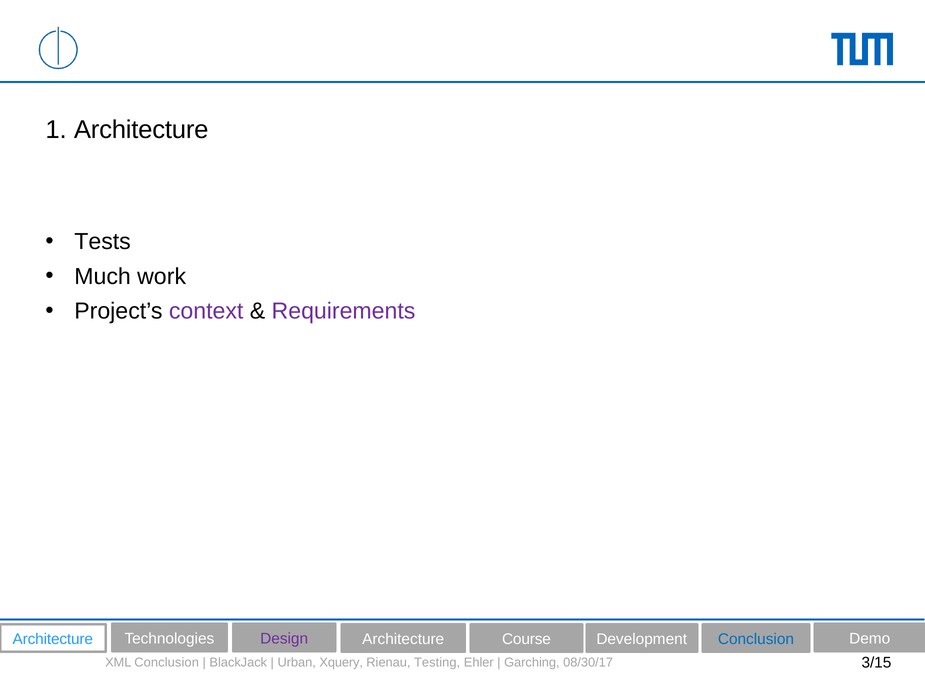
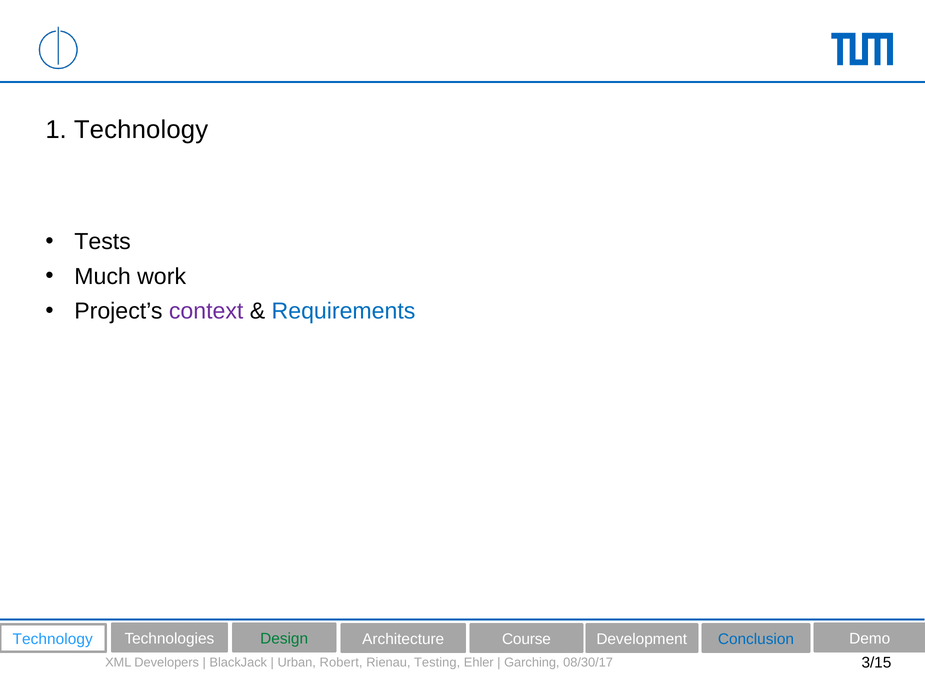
1 Architecture: Architecture -> Technology (141, 130)
Requirements colour: purple -> blue (343, 311)
Architecture: Architecture -> Technology (53, 639)
Design colour: purple -> green (284, 638)
XML Conclusion: Conclusion -> Developers (167, 662)
Xquery: Xquery -> Robert (341, 662)
